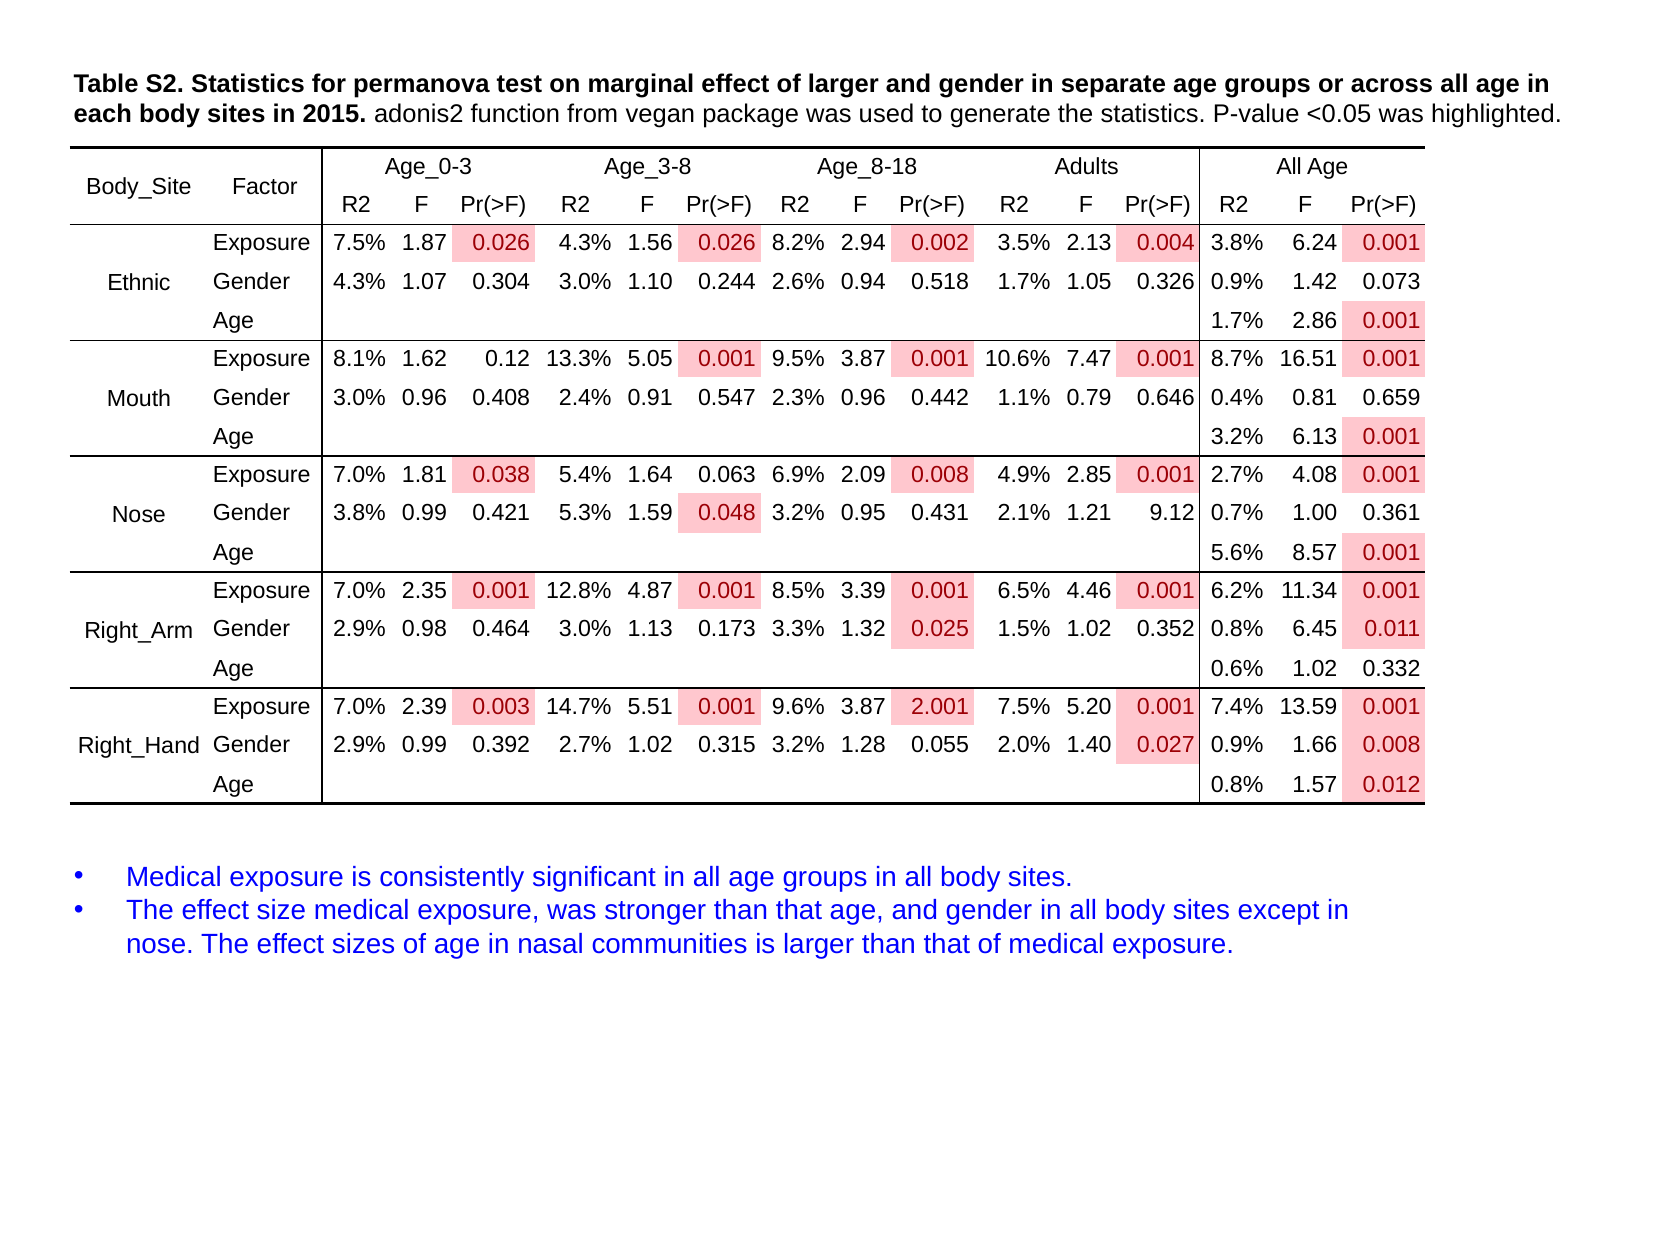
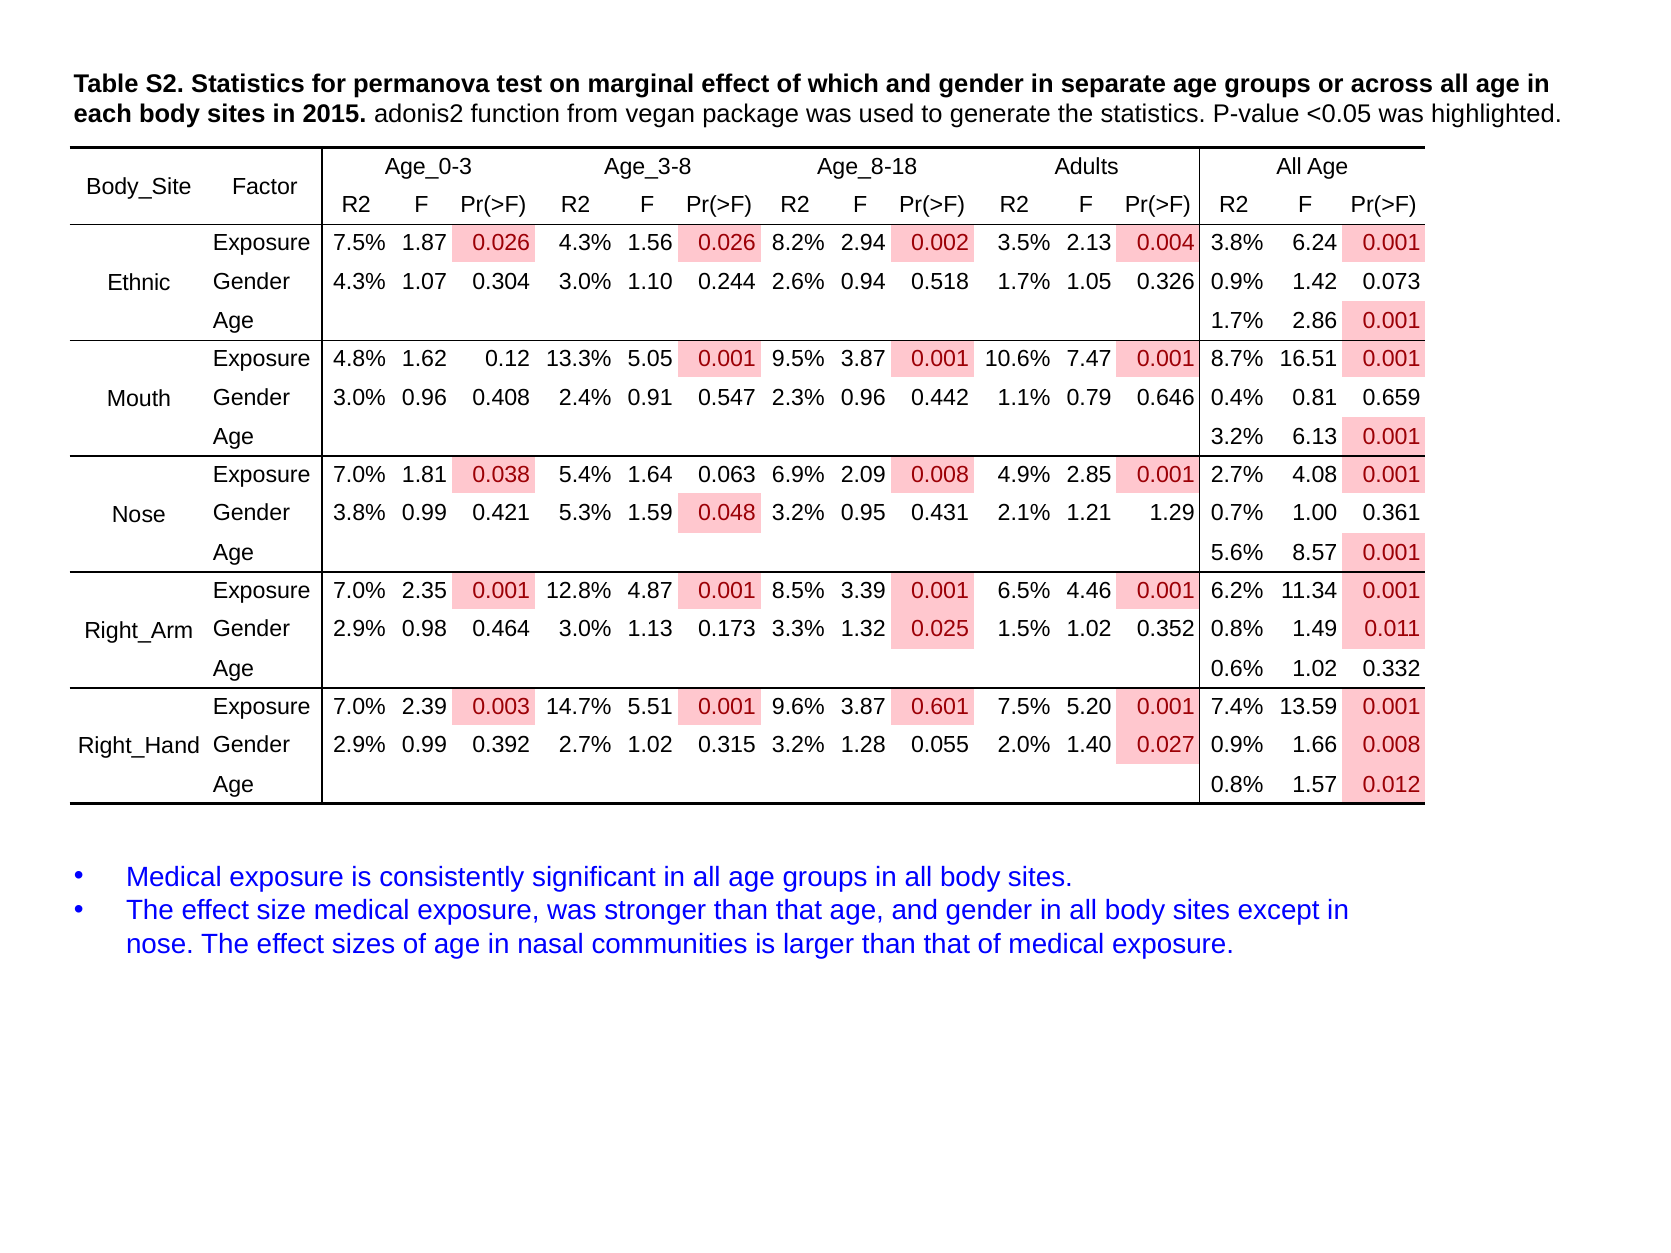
of larger: larger -> which (843, 84)
8.1%: 8.1% -> 4.8% (360, 359)
9.12: 9.12 -> 1.29 (1172, 513)
6.45: 6.45 -> 1.49 (1315, 629)
2.001: 2.001 -> 0.601 (940, 707)
